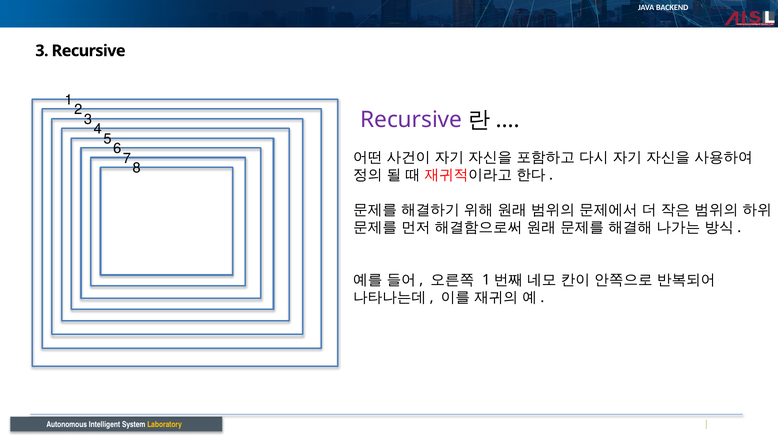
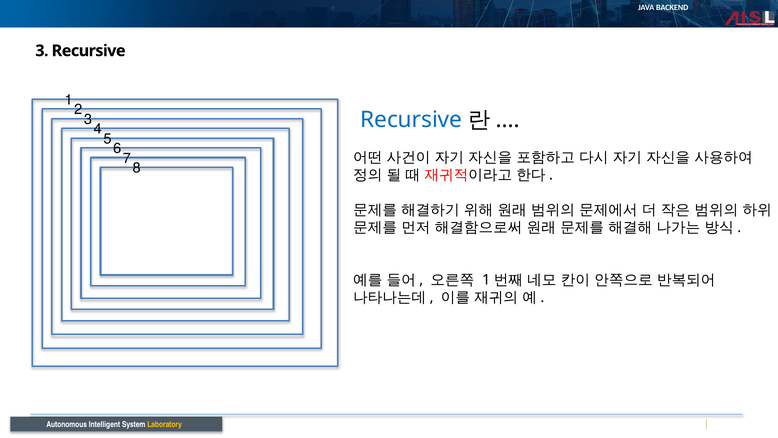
Recursive colour: purple -> blue (411, 120)
